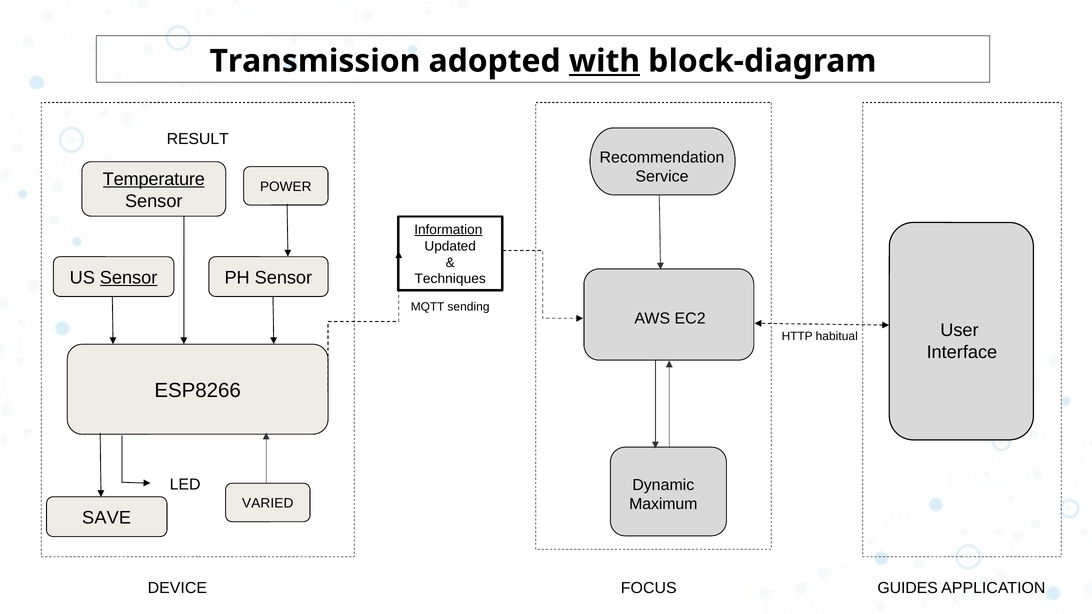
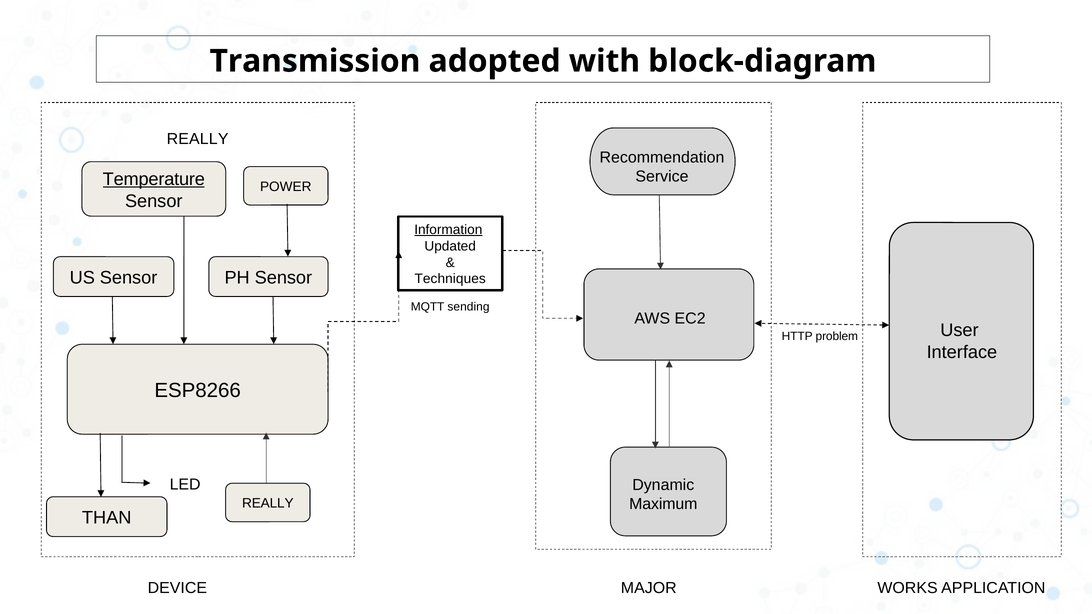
with underline: present -> none (604, 61)
RESULT: RESULT -> REALLY (198, 139)
Sensor underline: present -> none (129, 278)
habitual: habitual -> problem (837, 336)
VARIED: VARIED -> REALLY (268, 504)
SAVE: SAVE -> THAN (107, 518)
FOCUS: FOCUS -> MAJOR (649, 588)
GUIDES: GUIDES -> WORKS (908, 588)
